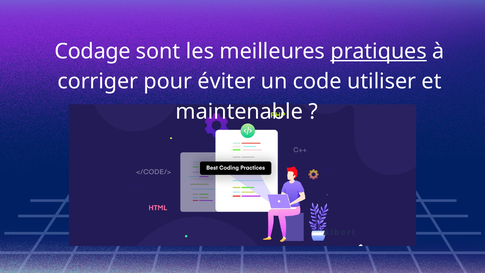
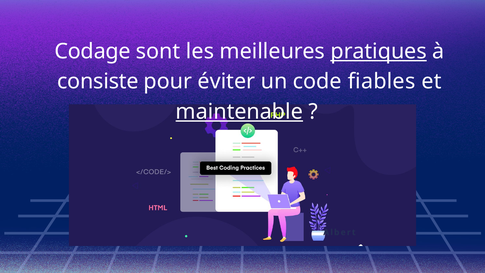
corriger: corriger -> consiste (98, 81)
utiliser: utiliser -> fiables (382, 81)
maintenable underline: none -> present (239, 112)
